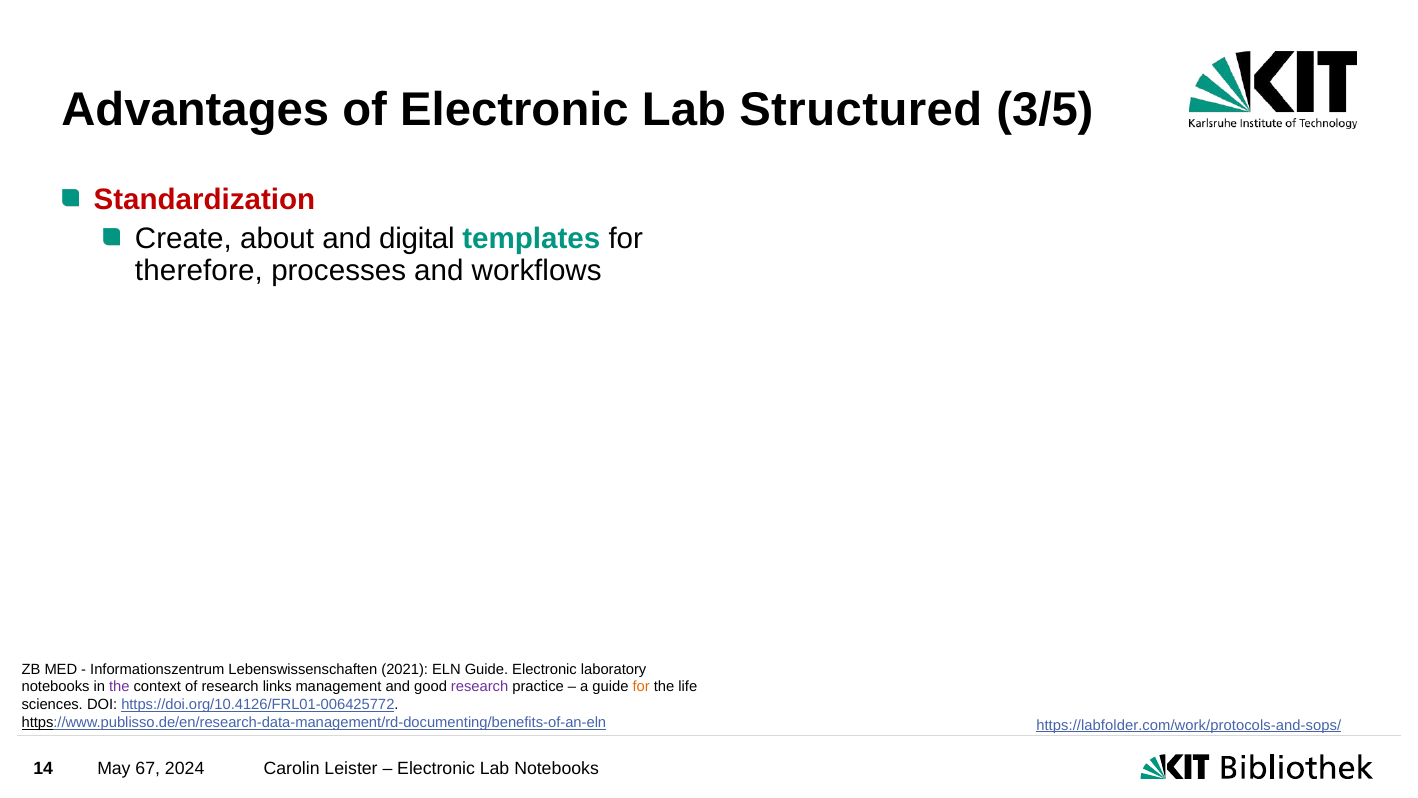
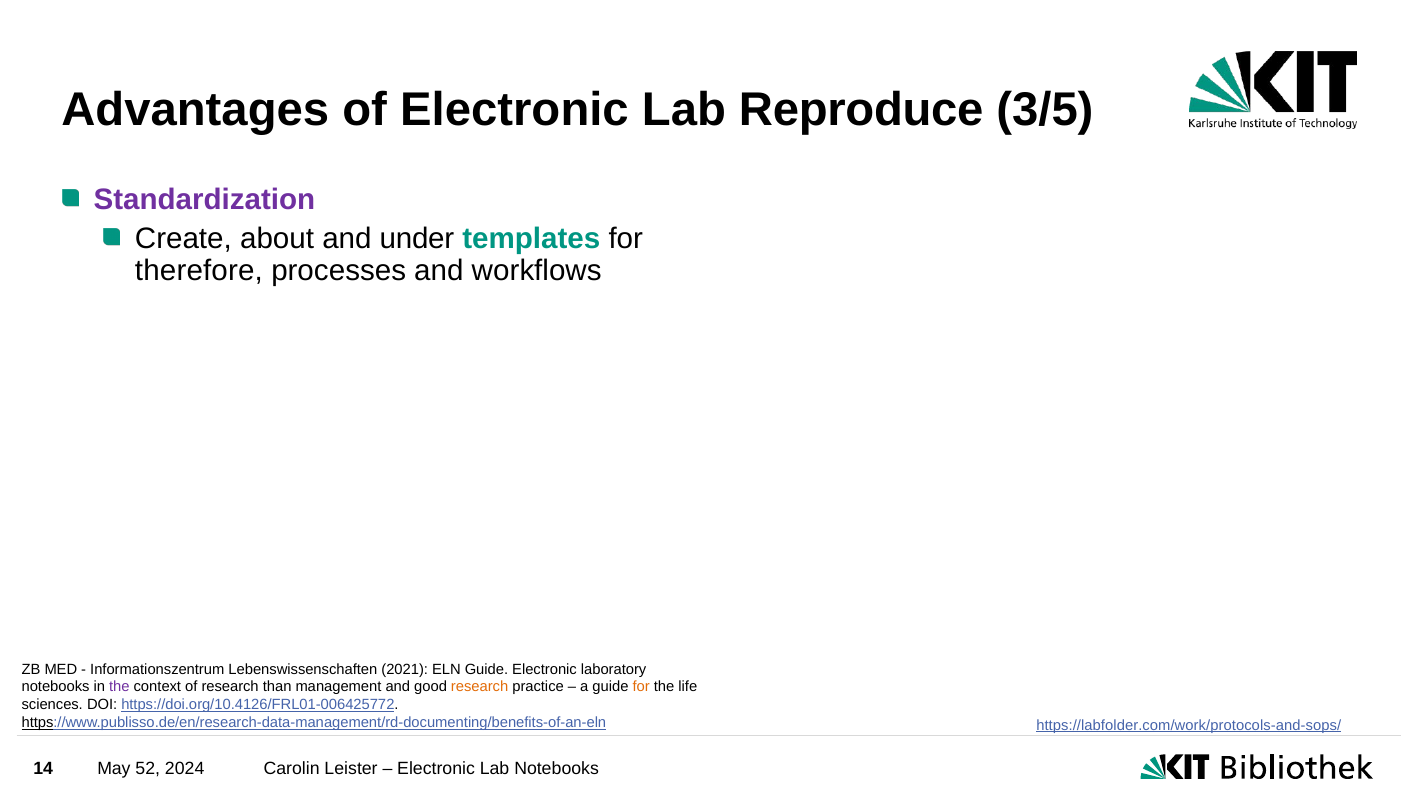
Structured: Structured -> Reproduce (861, 109)
Standardization colour: red -> purple (204, 200)
digital: digital -> under (417, 239)
links: links -> than (277, 687)
research colour: purple -> orange (480, 687)
67: 67 -> 52 (148, 768)
